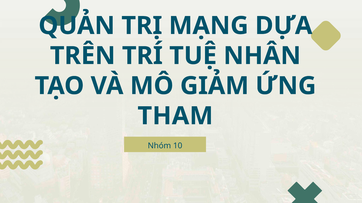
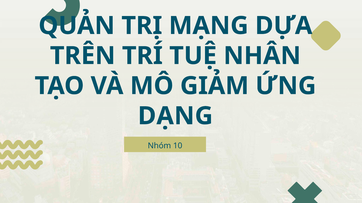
THAM: THAM -> DẠNG (175, 116)
